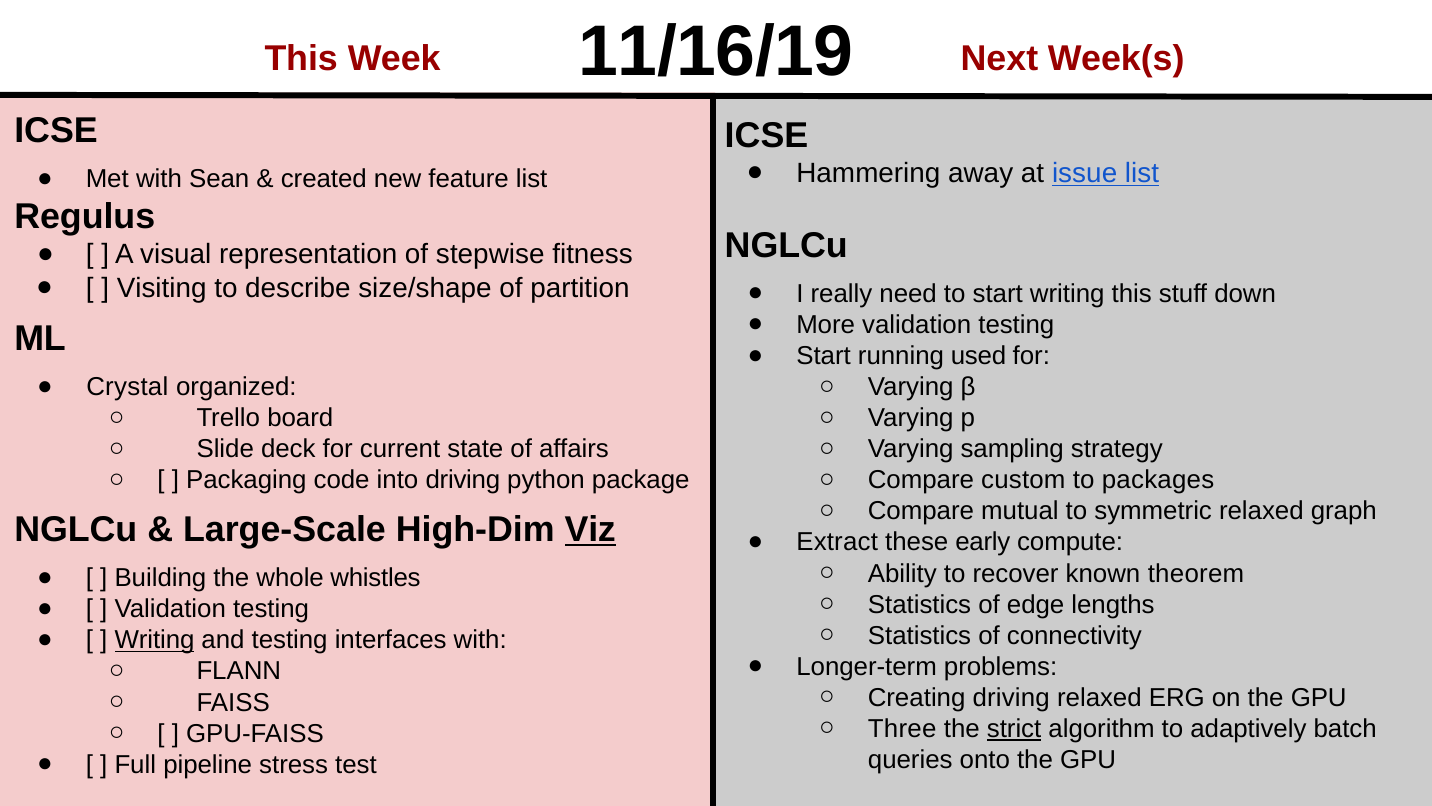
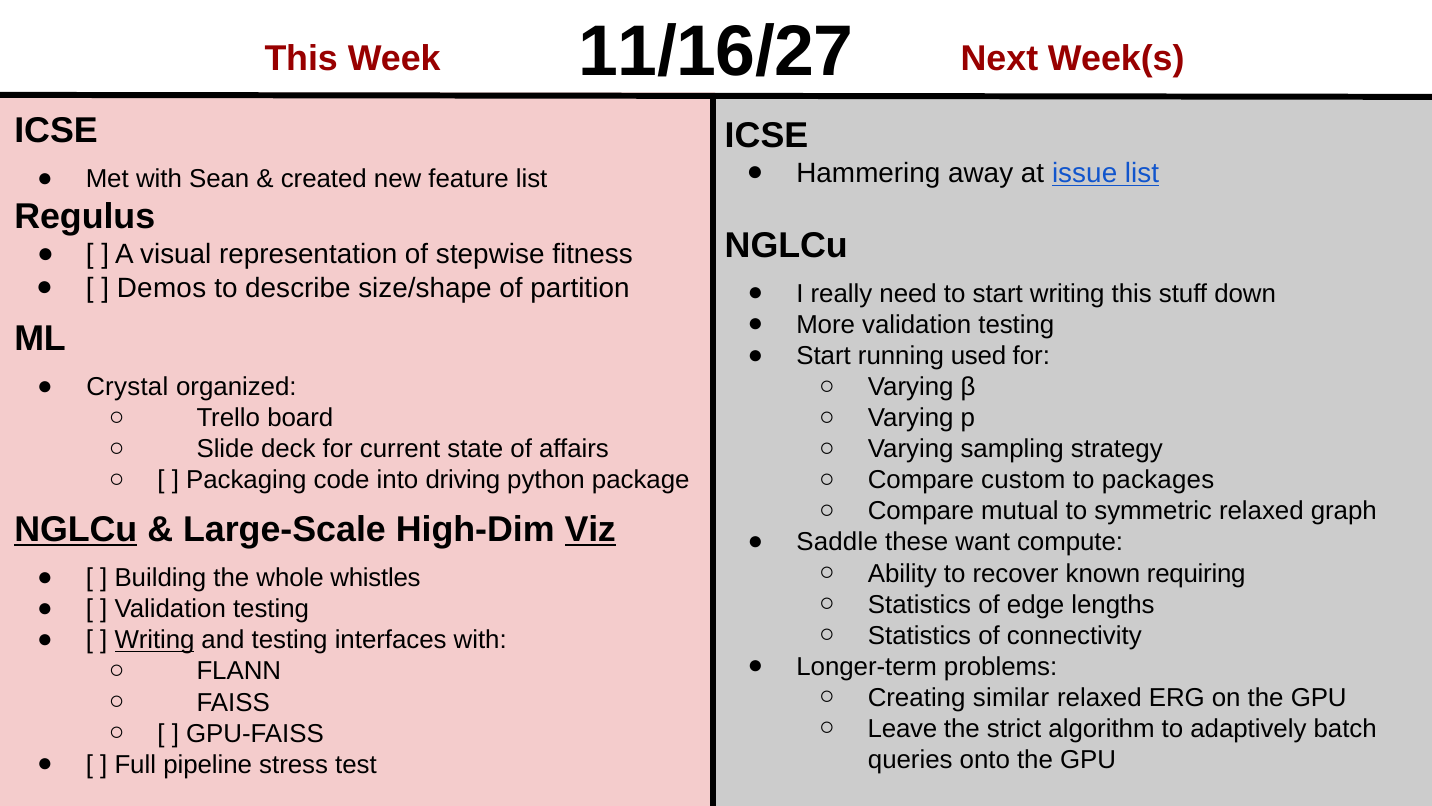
11/16/19: 11/16/19 -> 11/16/27 (716, 52)
Visiting: Visiting -> Demos (162, 288)
NGLCu underline: none -> present (76, 530)
Extract: Extract -> Saddle (837, 542)
early: early -> want (983, 542)
theorem: theorem -> requiring (1196, 573)
Creating driving: driving -> similar (1011, 697)
Three: Three -> Leave (902, 728)
strict underline: present -> none (1014, 728)
